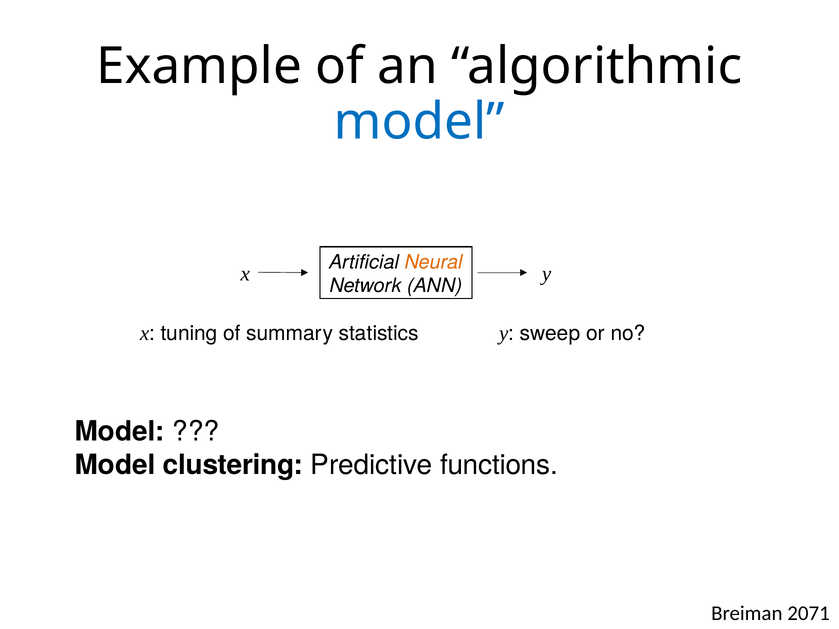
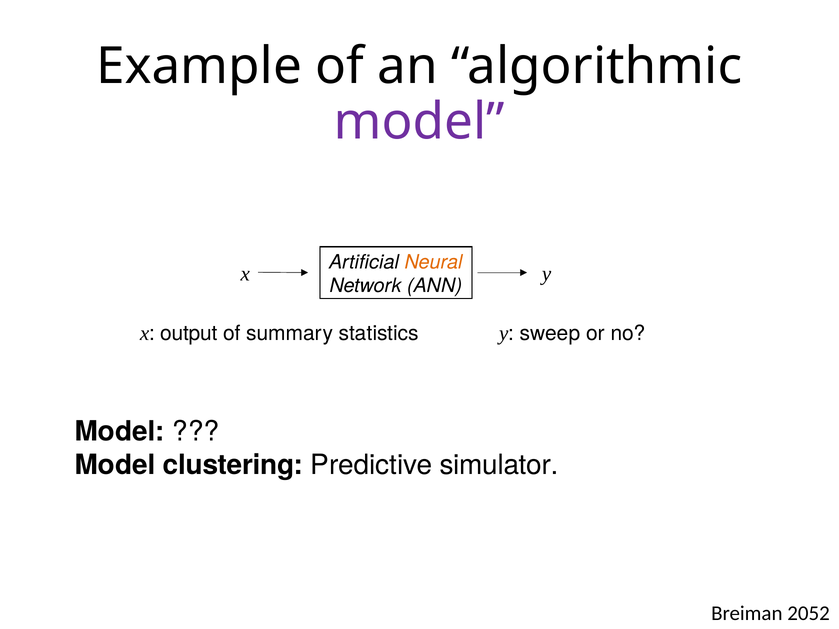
model colour: blue -> purple (419, 122)
tuning: tuning -> output (189, 334)
functions: functions -> simulator (499, 465)
2071: 2071 -> 2052 (809, 614)
